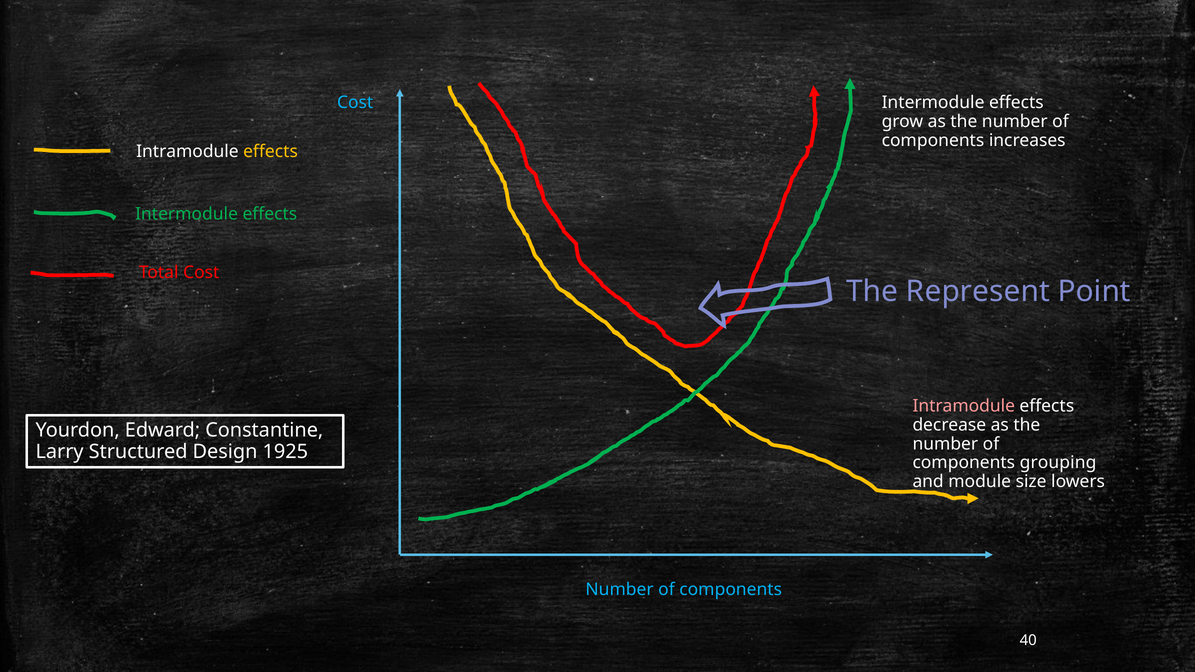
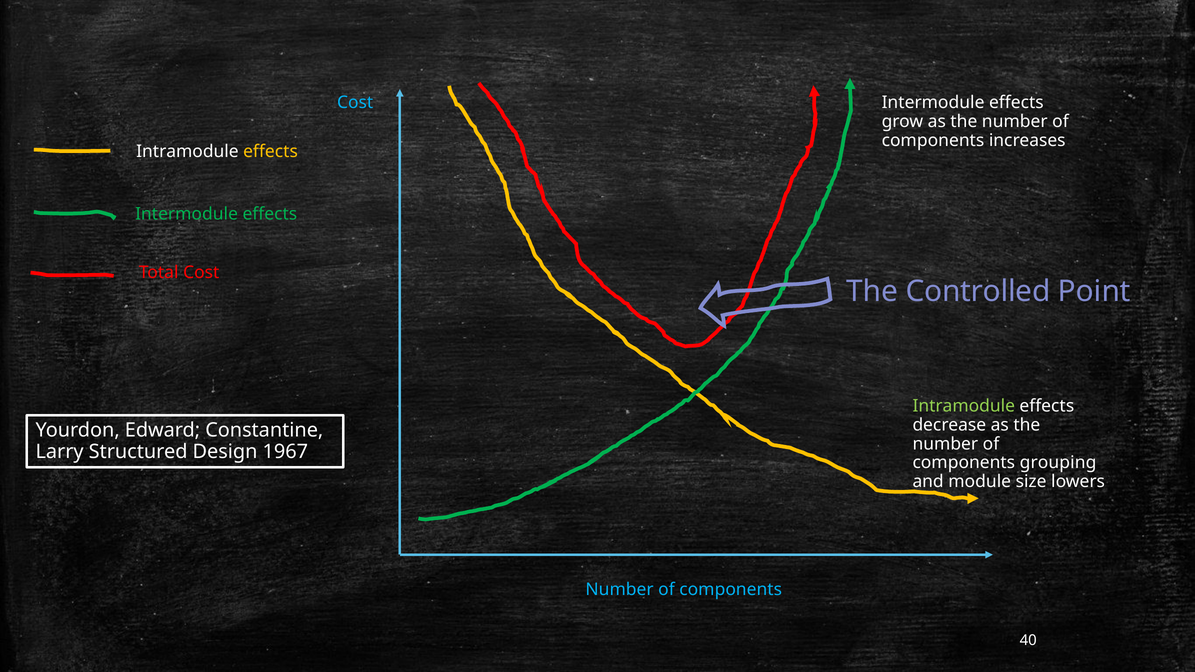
Represent: Represent -> Controlled (978, 292)
Intramodule colour: pink -> light green (964, 406)
1925: 1925 -> 1967 (285, 452)
